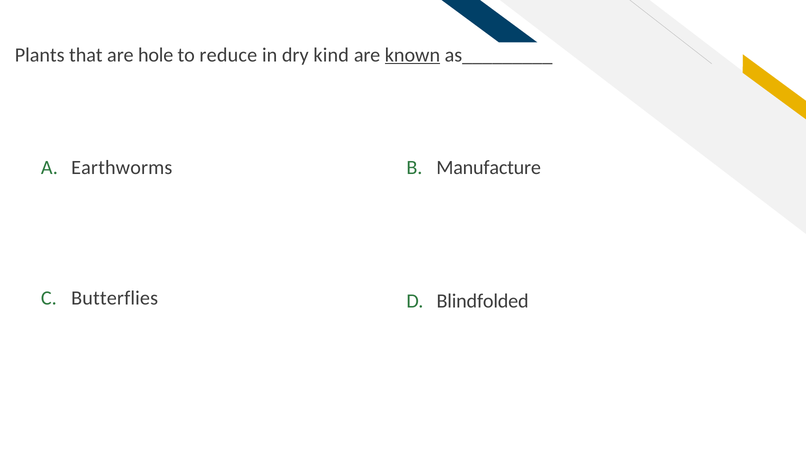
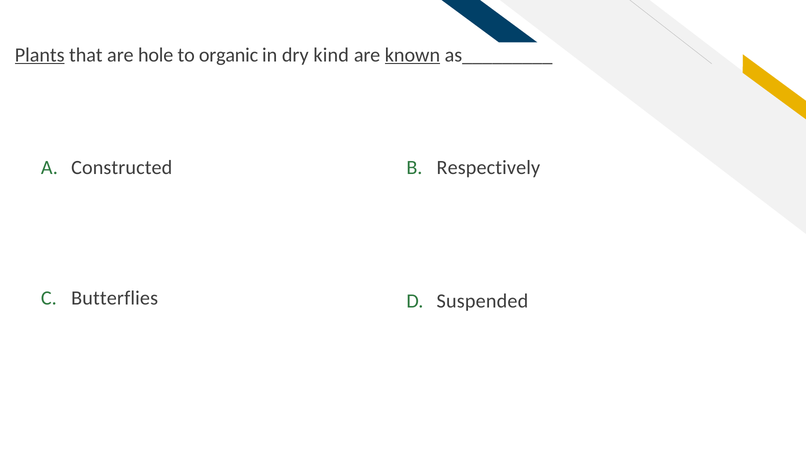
Plants underline: none -> present (40, 55)
reduce: reduce -> organic (229, 55)
Earthworms: Earthworms -> Constructed (122, 168)
Manufacture: Manufacture -> Respectively (488, 168)
Blindfolded: Blindfolded -> Suspended (482, 301)
